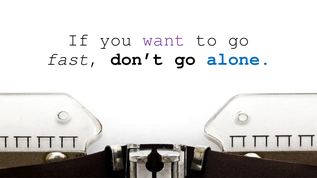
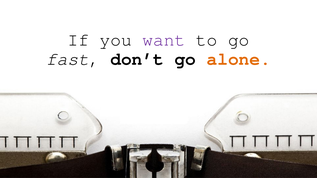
alone colour: blue -> orange (239, 59)
